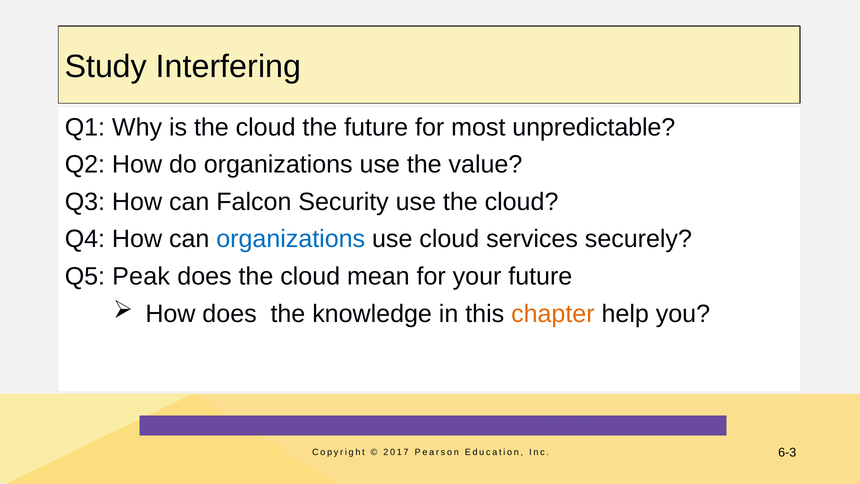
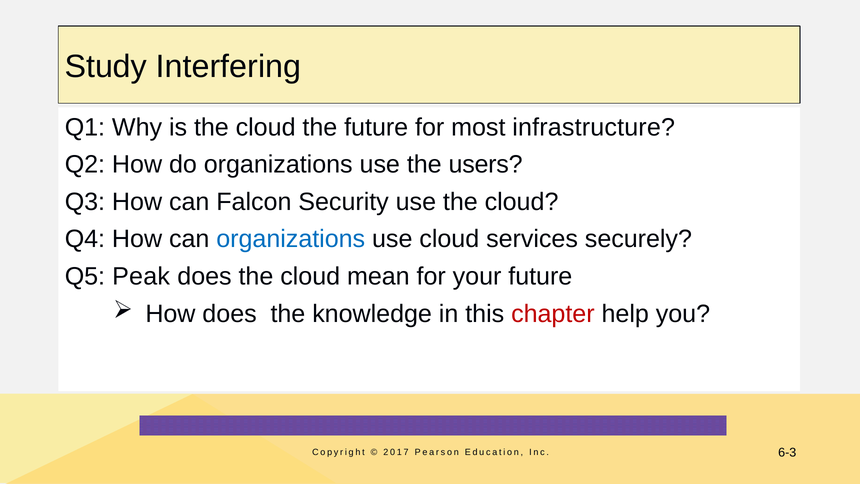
unpredictable: unpredictable -> infrastructure (594, 127)
value: value -> users (486, 165)
chapter colour: orange -> red (553, 314)
